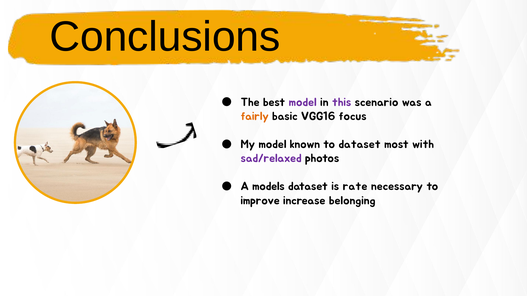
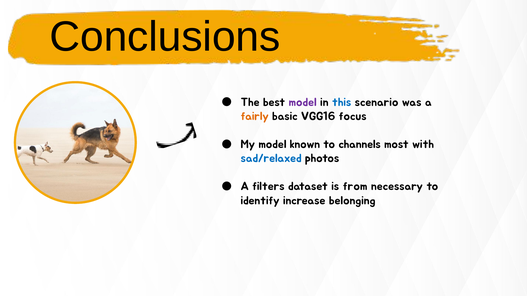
this colour: purple -> blue (342, 102)
to dataset: dataset -> channels (360, 145)
sad/relaxed colour: purple -> blue (271, 159)
models: models -> filters (268, 187)
rate: rate -> from (355, 187)
improve: improve -> identify (260, 201)
